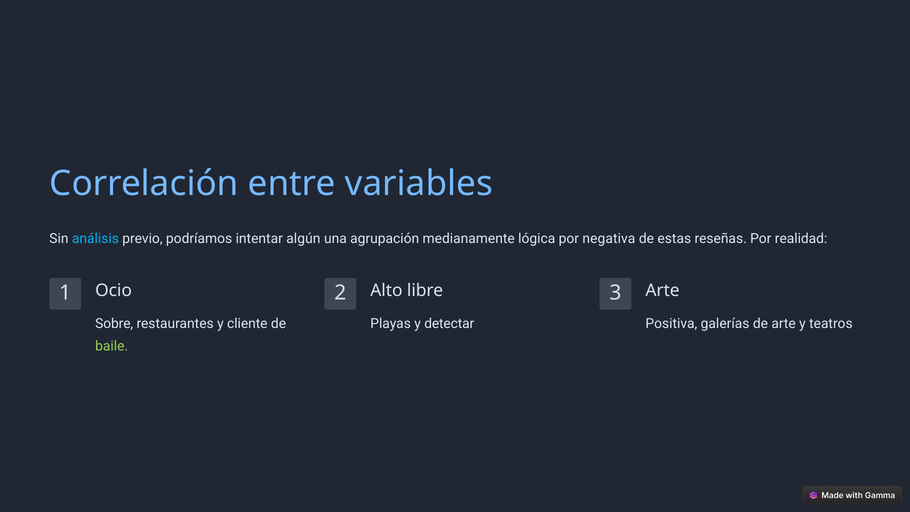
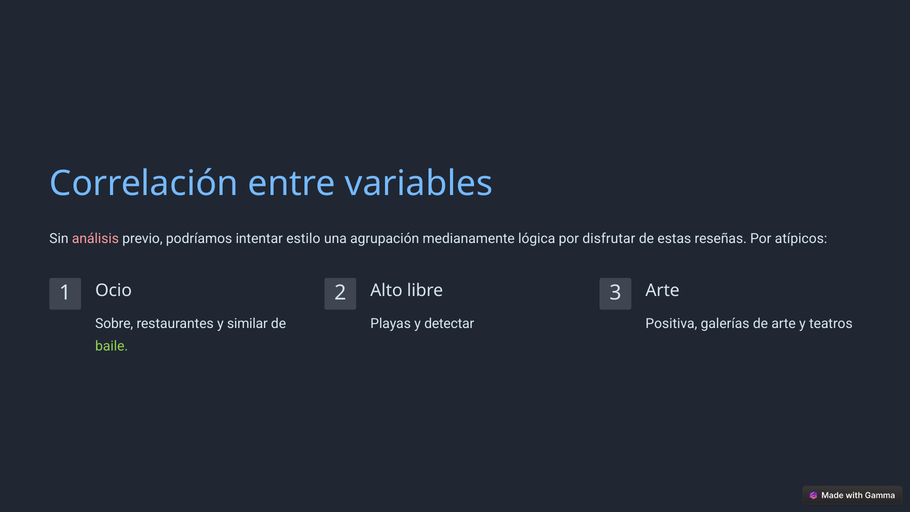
análisis colour: light blue -> pink (95, 239)
algún: algún -> estilo (303, 239)
negativa: negativa -> disfrutar (609, 239)
realidad: realidad -> atípicos (801, 239)
cliente: cliente -> similar (247, 324)
